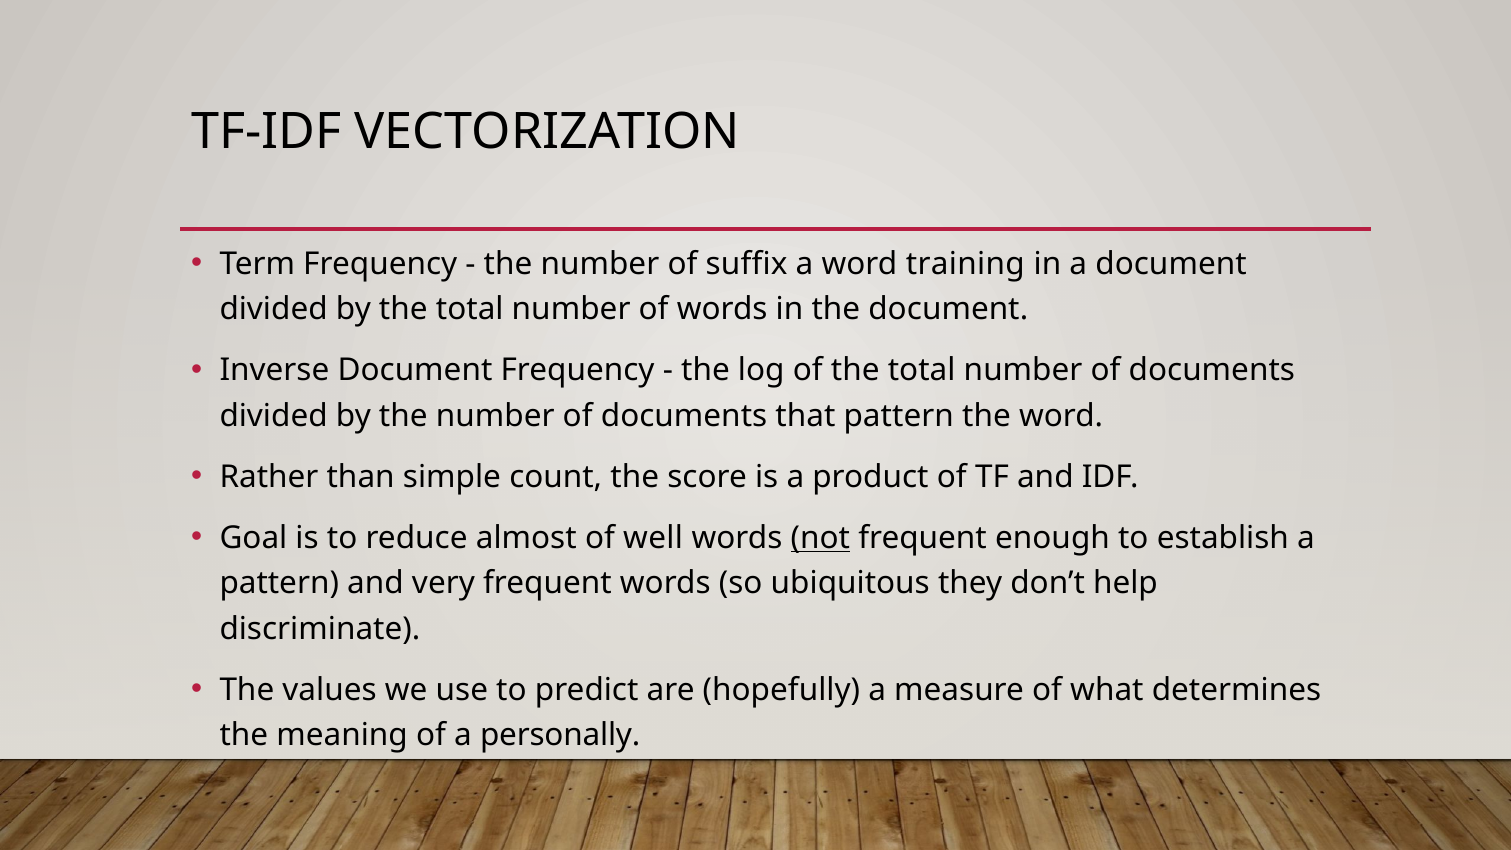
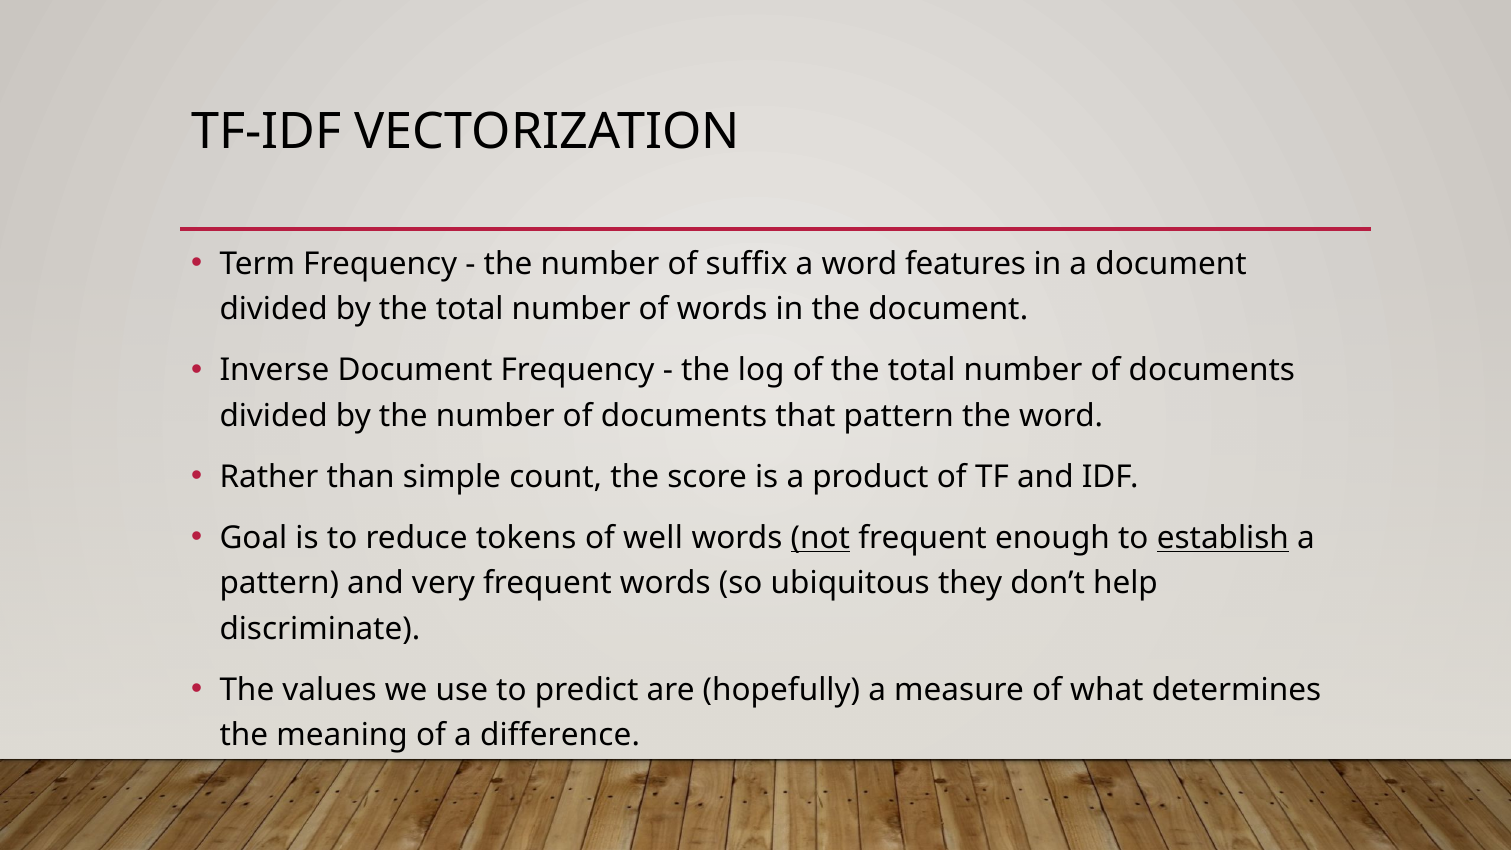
training: training -> features (966, 264)
almost: almost -> tokens (526, 538)
establish underline: none -> present (1223, 538)
personally: personally -> difference (560, 735)
